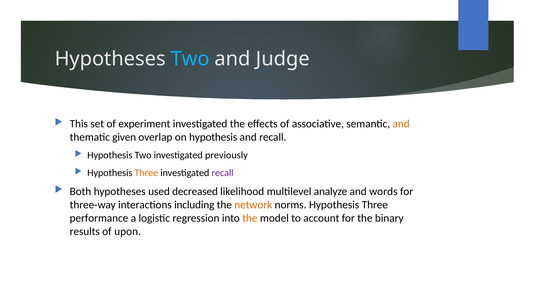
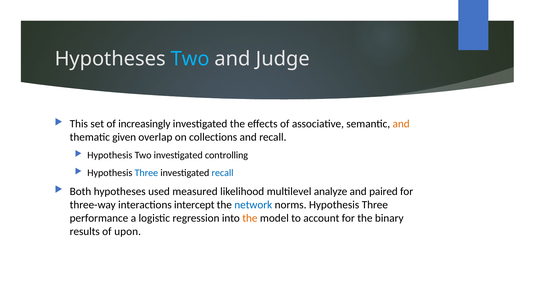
experiment: experiment -> increasingly (144, 124)
on hypothesis: hypothesis -> collections (213, 137)
previously: previously -> controlling (226, 155)
Three colour: orange -> blue (146, 173)
recall colour: purple -> blue (223, 173)
decreased: decreased -> measured (195, 191)
words: words -> paired (383, 191)
including: including -> intercept (194, 205)
network colour: orange -> blue (253, 205)
